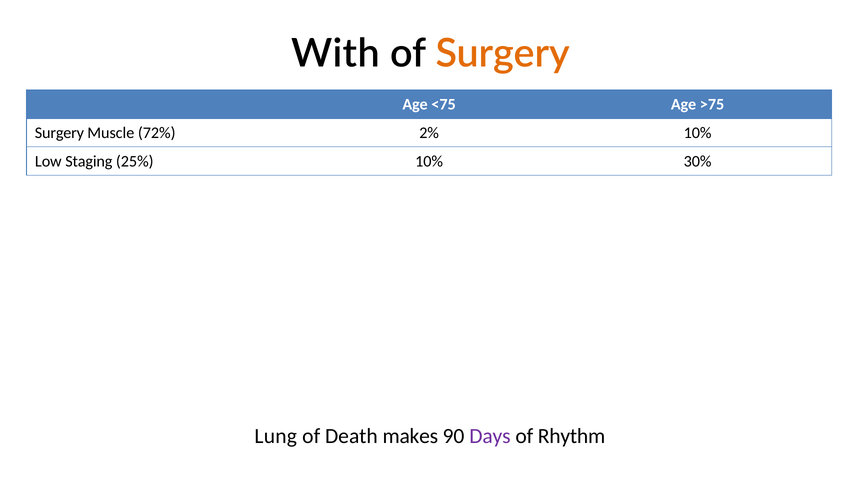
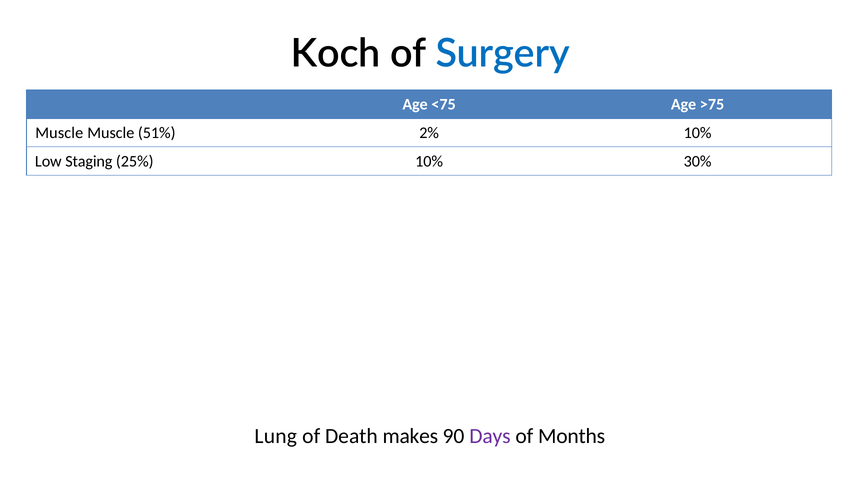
With: With -> Koch (336, 53)
Surgery colour: orange -> blue (503, 53)
Surgery: Surgery -> Muscle (59, 133)
72%: 72% -> 51% (157, 133)
Rhythm: Rhythm -> Months (572, 436)
